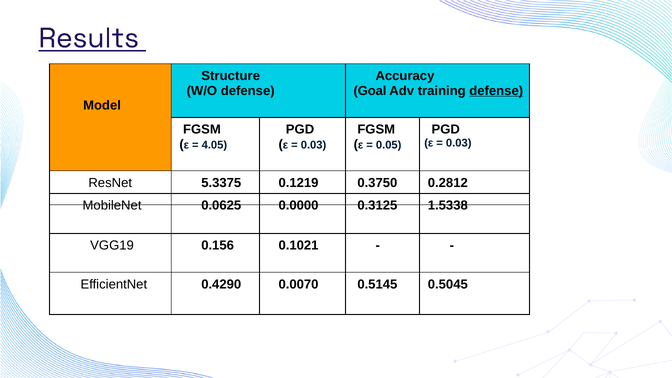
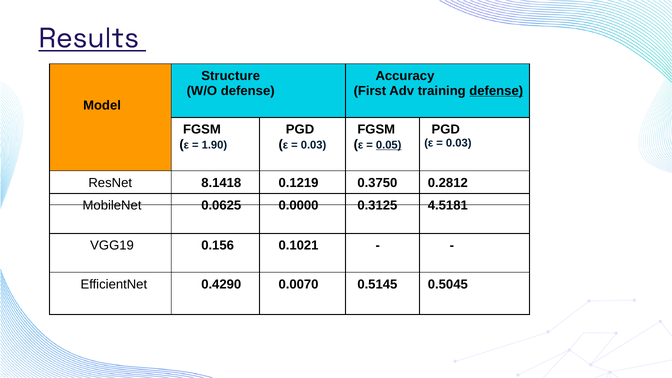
Goal: Goal -> First (370, 91)
4.05: 4.05 -> 1.90 (214, 145)
0.05 underline: none -> present (389, 145)
5.3375: 5.3375 -> 8.1418 (221, 183)
1.5338: 1.5338 -> 4.5181 (448, 206)
